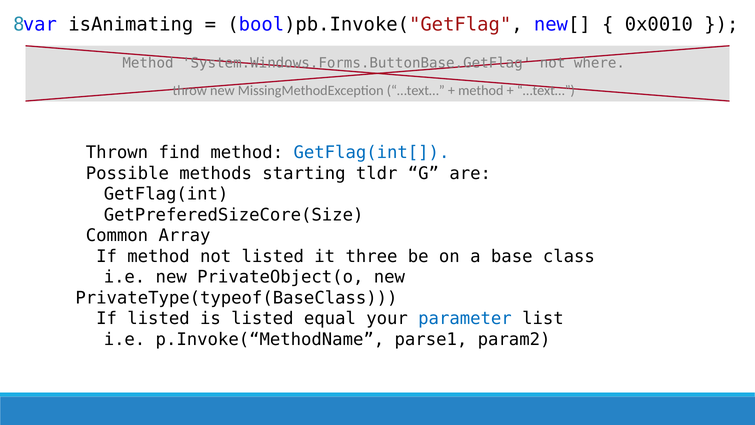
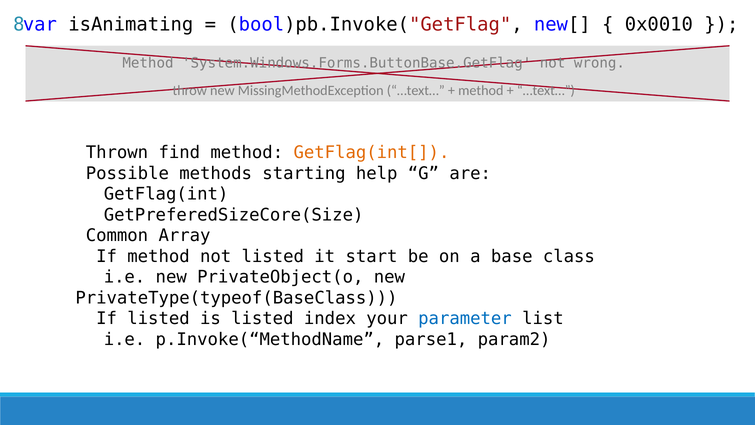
where: where -> wrong (599, 63)
GetFlag(int[ colour: blue -> orange (371, 152)
tldr: tldr -> help (377, 173)
three: three -> start (371, 256)
equal: equal -> index (330, 318)
